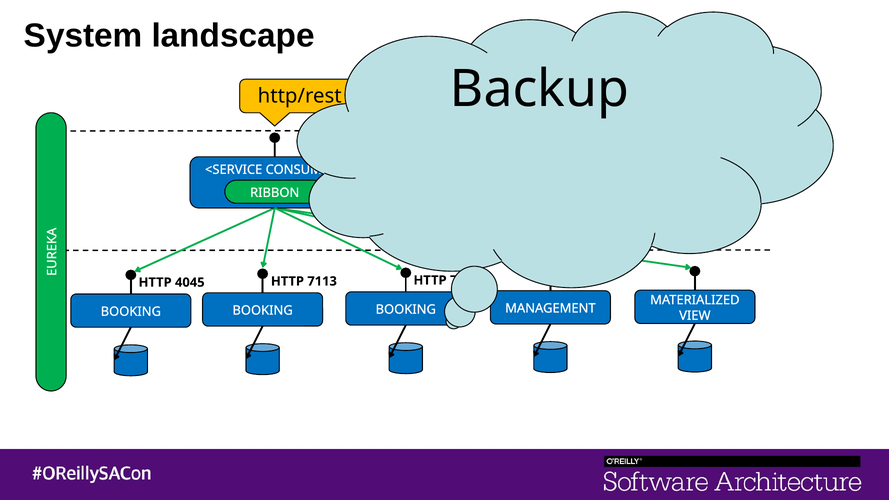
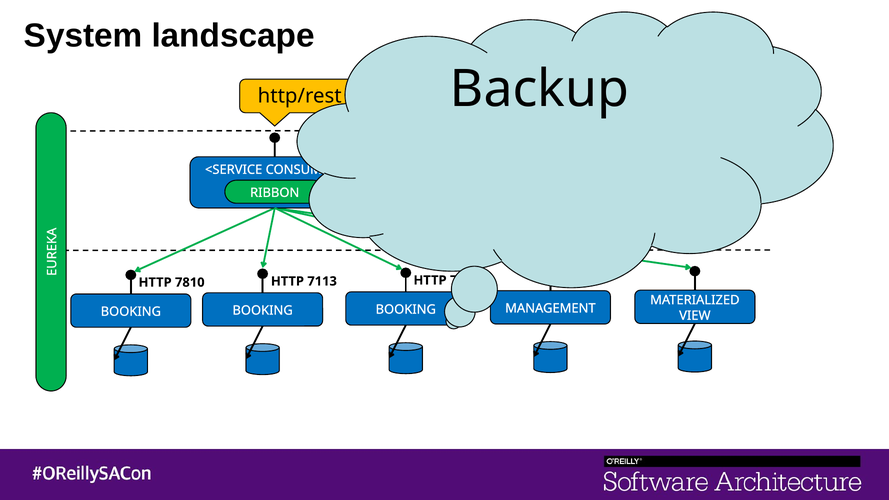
4045: 4045 -> 7810 (190, 282)
